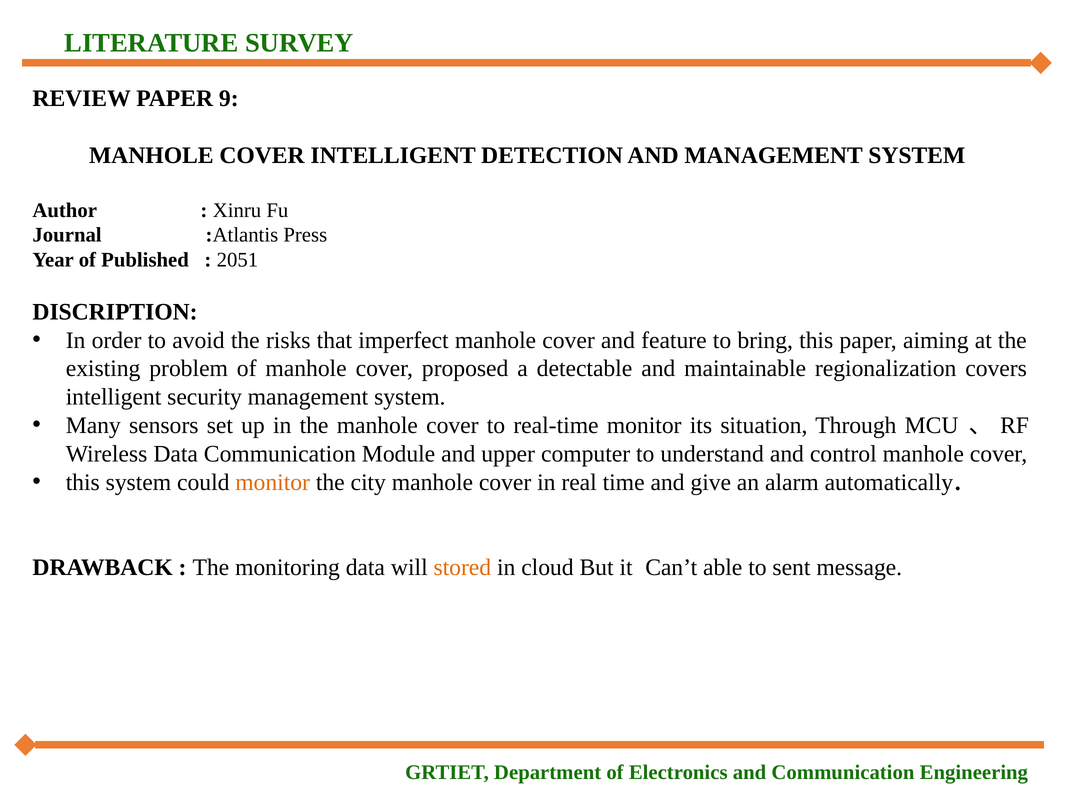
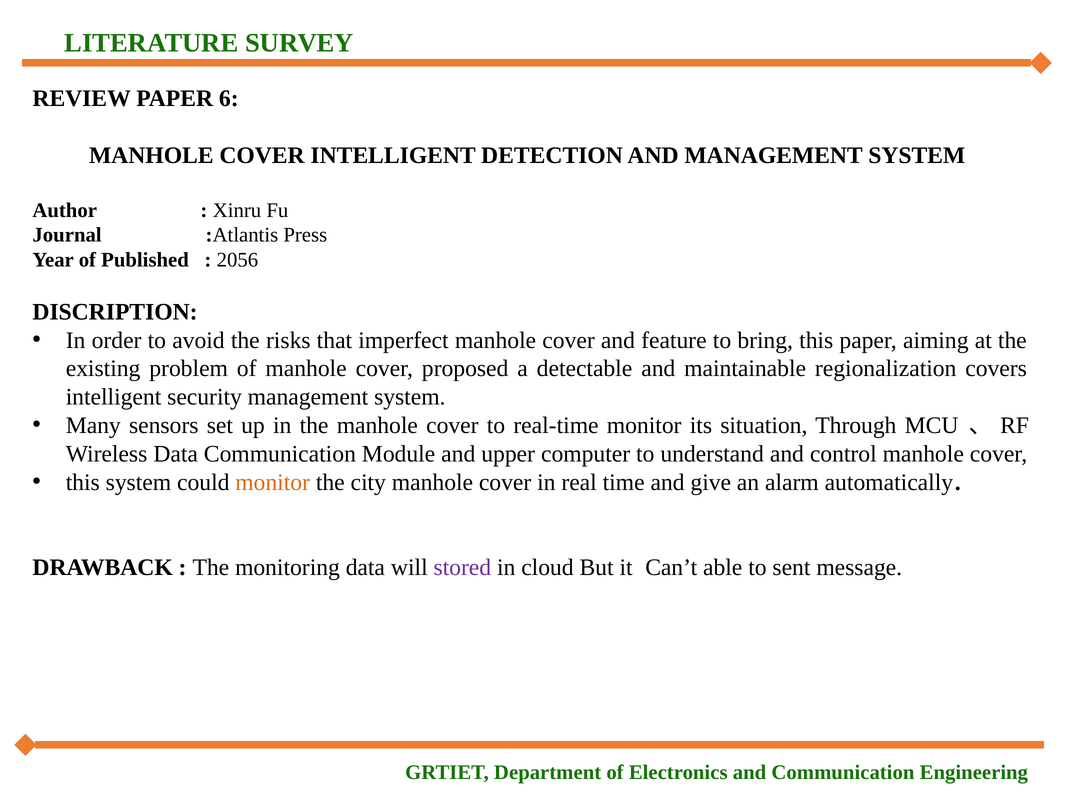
9: 9 -> 6 (229, 98)
2051: 2051 -> 2056 (237, 260)
stored colour: orange -> purple (462, 567)
